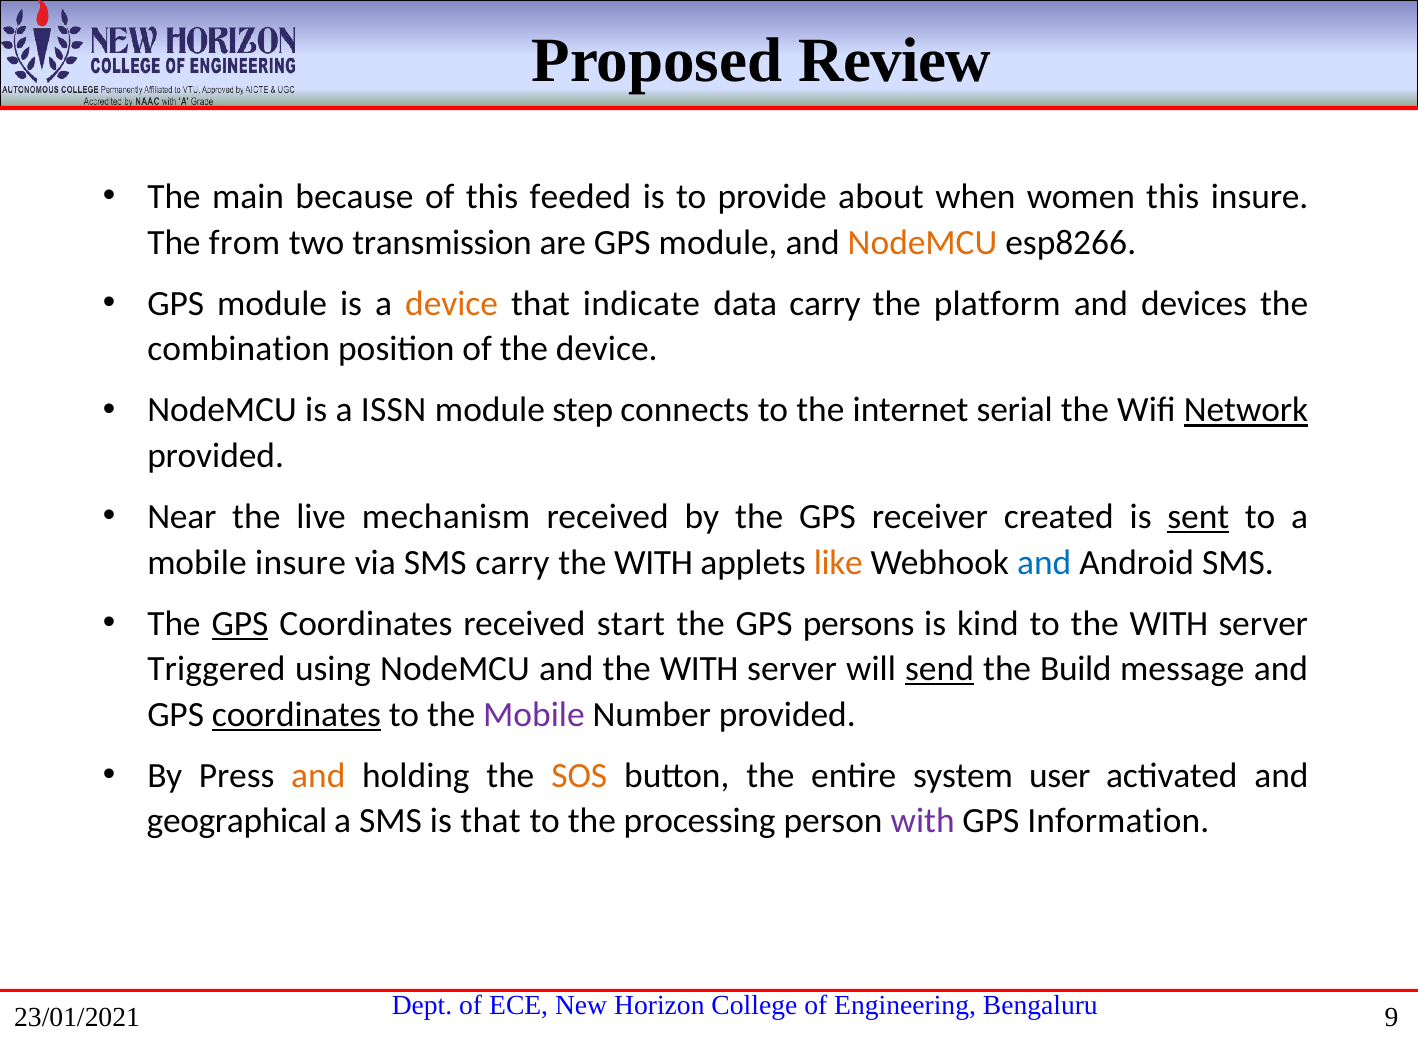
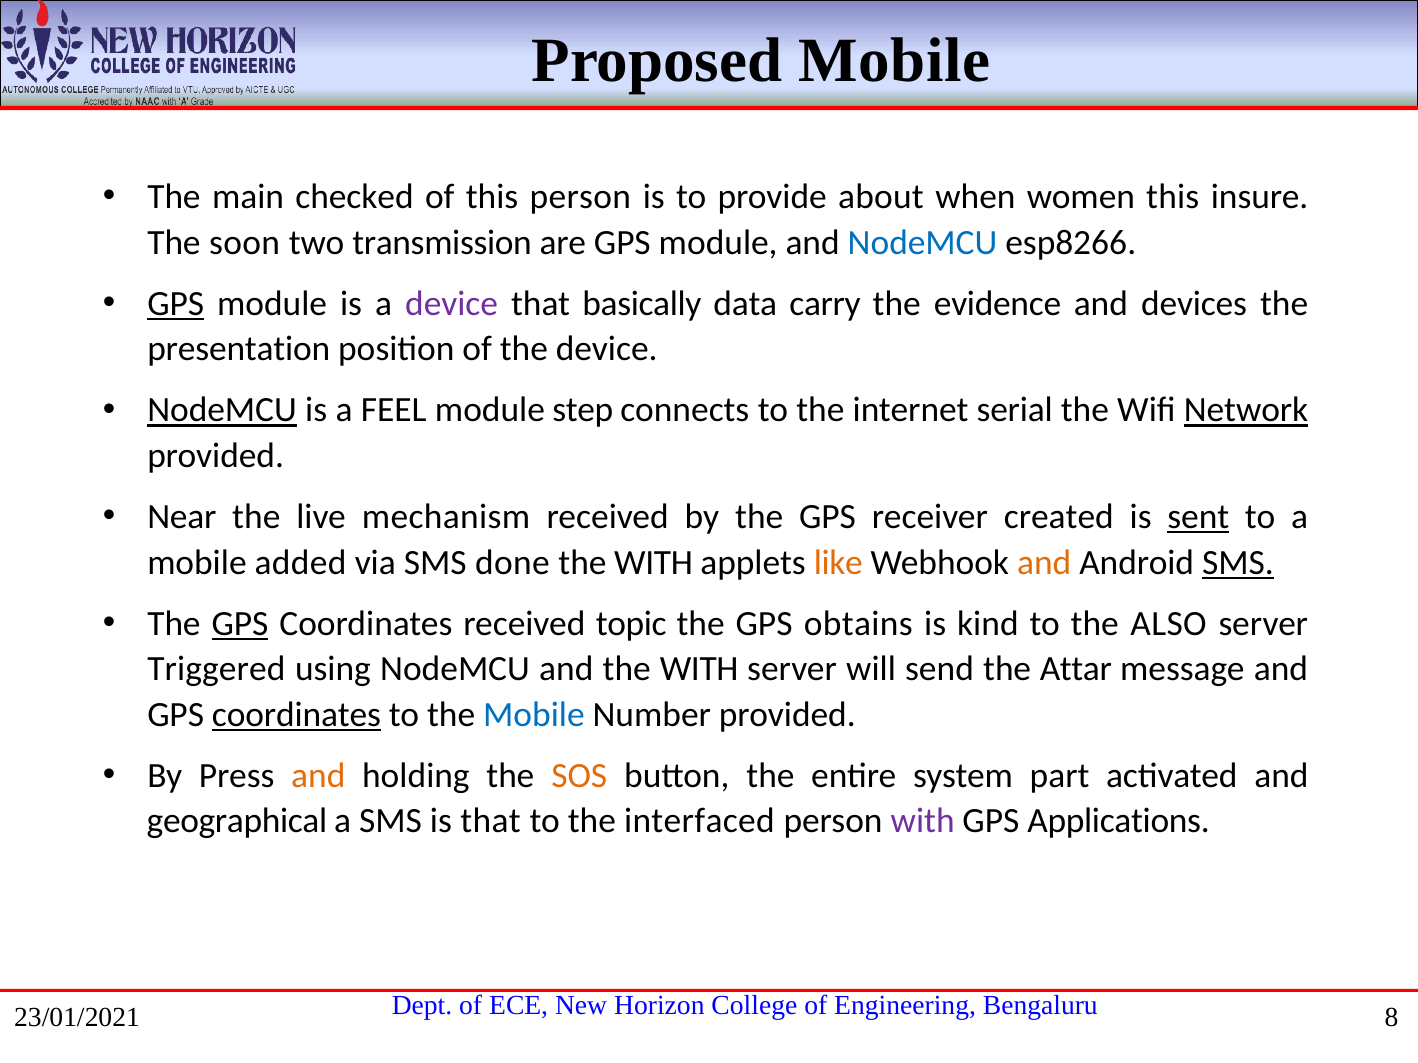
Proposed Review: Review -> Mobile (894, 61)
because: because -> checked (355, 197)
this feeded: feeded -> person (580, 197)
from: from -> soon (245, 242)
NodeMCU colour: orange -> blue (923, 242)
GPS underline: none -> present (176, 304)
device colour: orange -> purple (452, 304)
indicate: indicate -> basically (642, 304)
platform: platform -> evidence (998, 304)
combination: combination -> presentation (239, 349)
NodeMCU underline: none -> present (222, 410)
ISSN: ISSN -> FEEL (394, 410)
mobile insure: insure -> added (301, 563)
SMS carry: carry -> done (512, 563)
and colour: blue -> orange (1044, 563)
SMS underline: none -> present (1238, 563)
start: start -> topic (631, 624)
persons: persons -> obtains (858, 624)
to the WITH: WITH -> ALSO (1169, 624)
send underline: present -> none (939, 669)
Build: Build -> Attar (1076, 669)
Mobile colour: purple -> blue (534, 715)
user: user -> part (1060, 776)
processing: processing -> interfaced (699, 822)
Information: Information -> Applications (1119, 822)
9: 9 -> 8 (1392, 1018)
